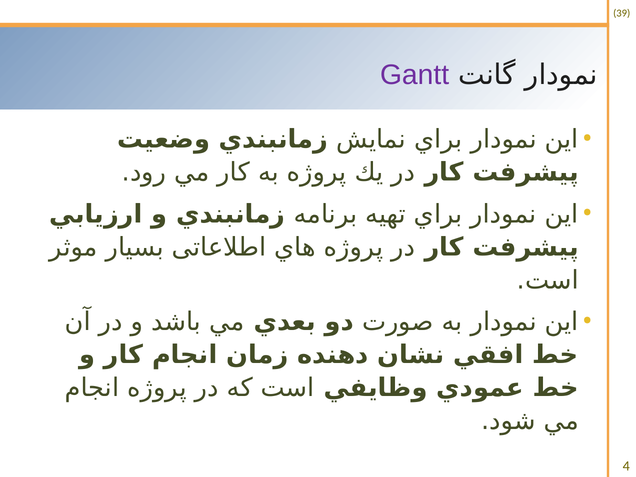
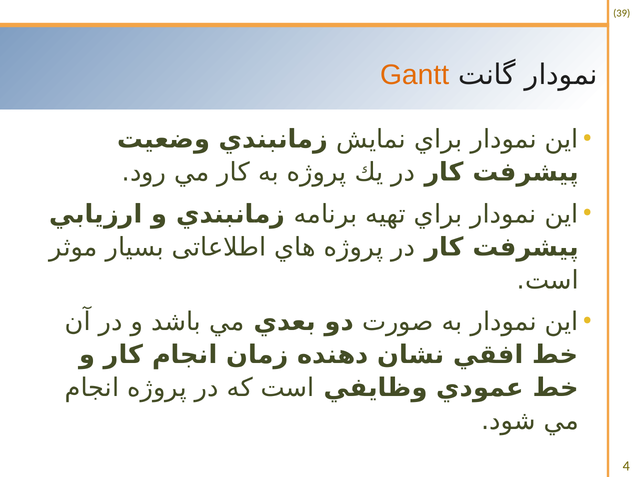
Gantt colour: purple -> orange (415, 75)
